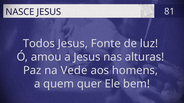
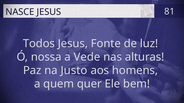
amou: amou -> nossa (46, 57)
a Jesus: Jesus -> Vede (87, 57)
Vede: Vede -> Justo (74, 71)
